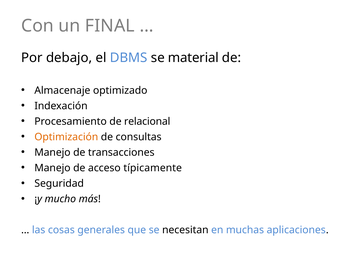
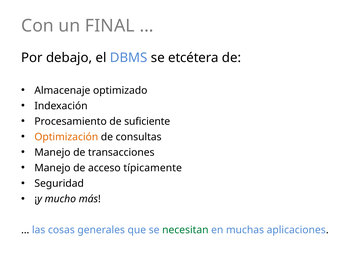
material: material -> etcétera (193, 58)
relacional: relacional -> suficiente (147, 121)
necesitan colour: black -> green (185, 230)
